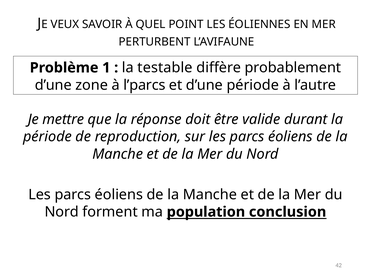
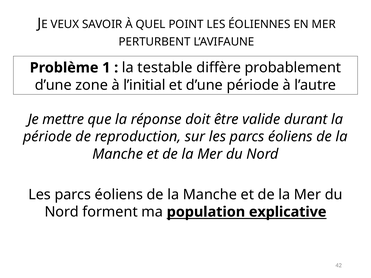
l’parcs: l’parcs -> l’initial (144, 85)
conclusion: conclusion -> explicative (288, 212)
